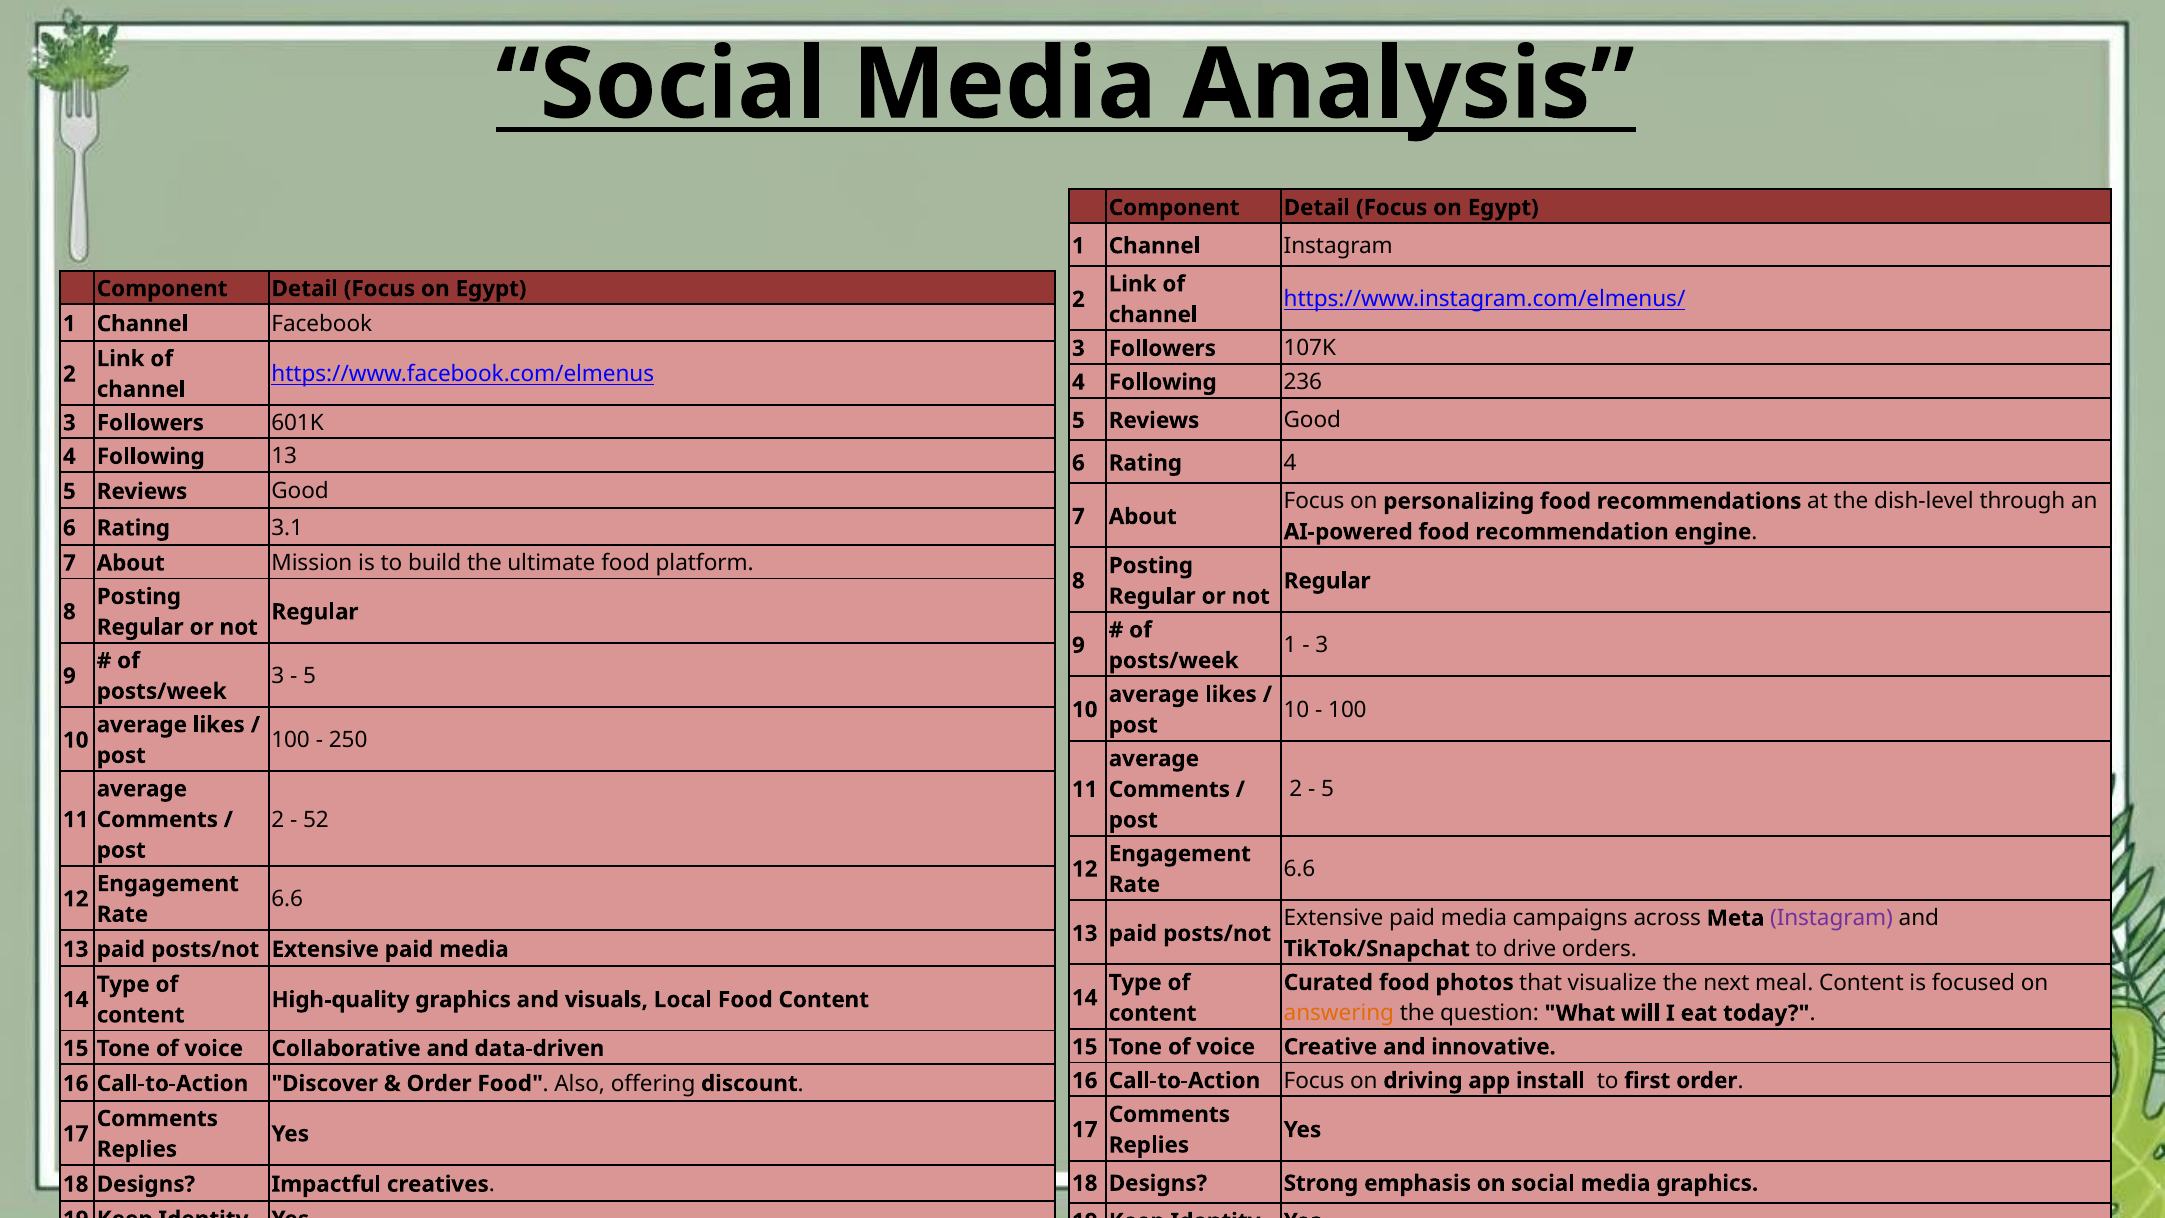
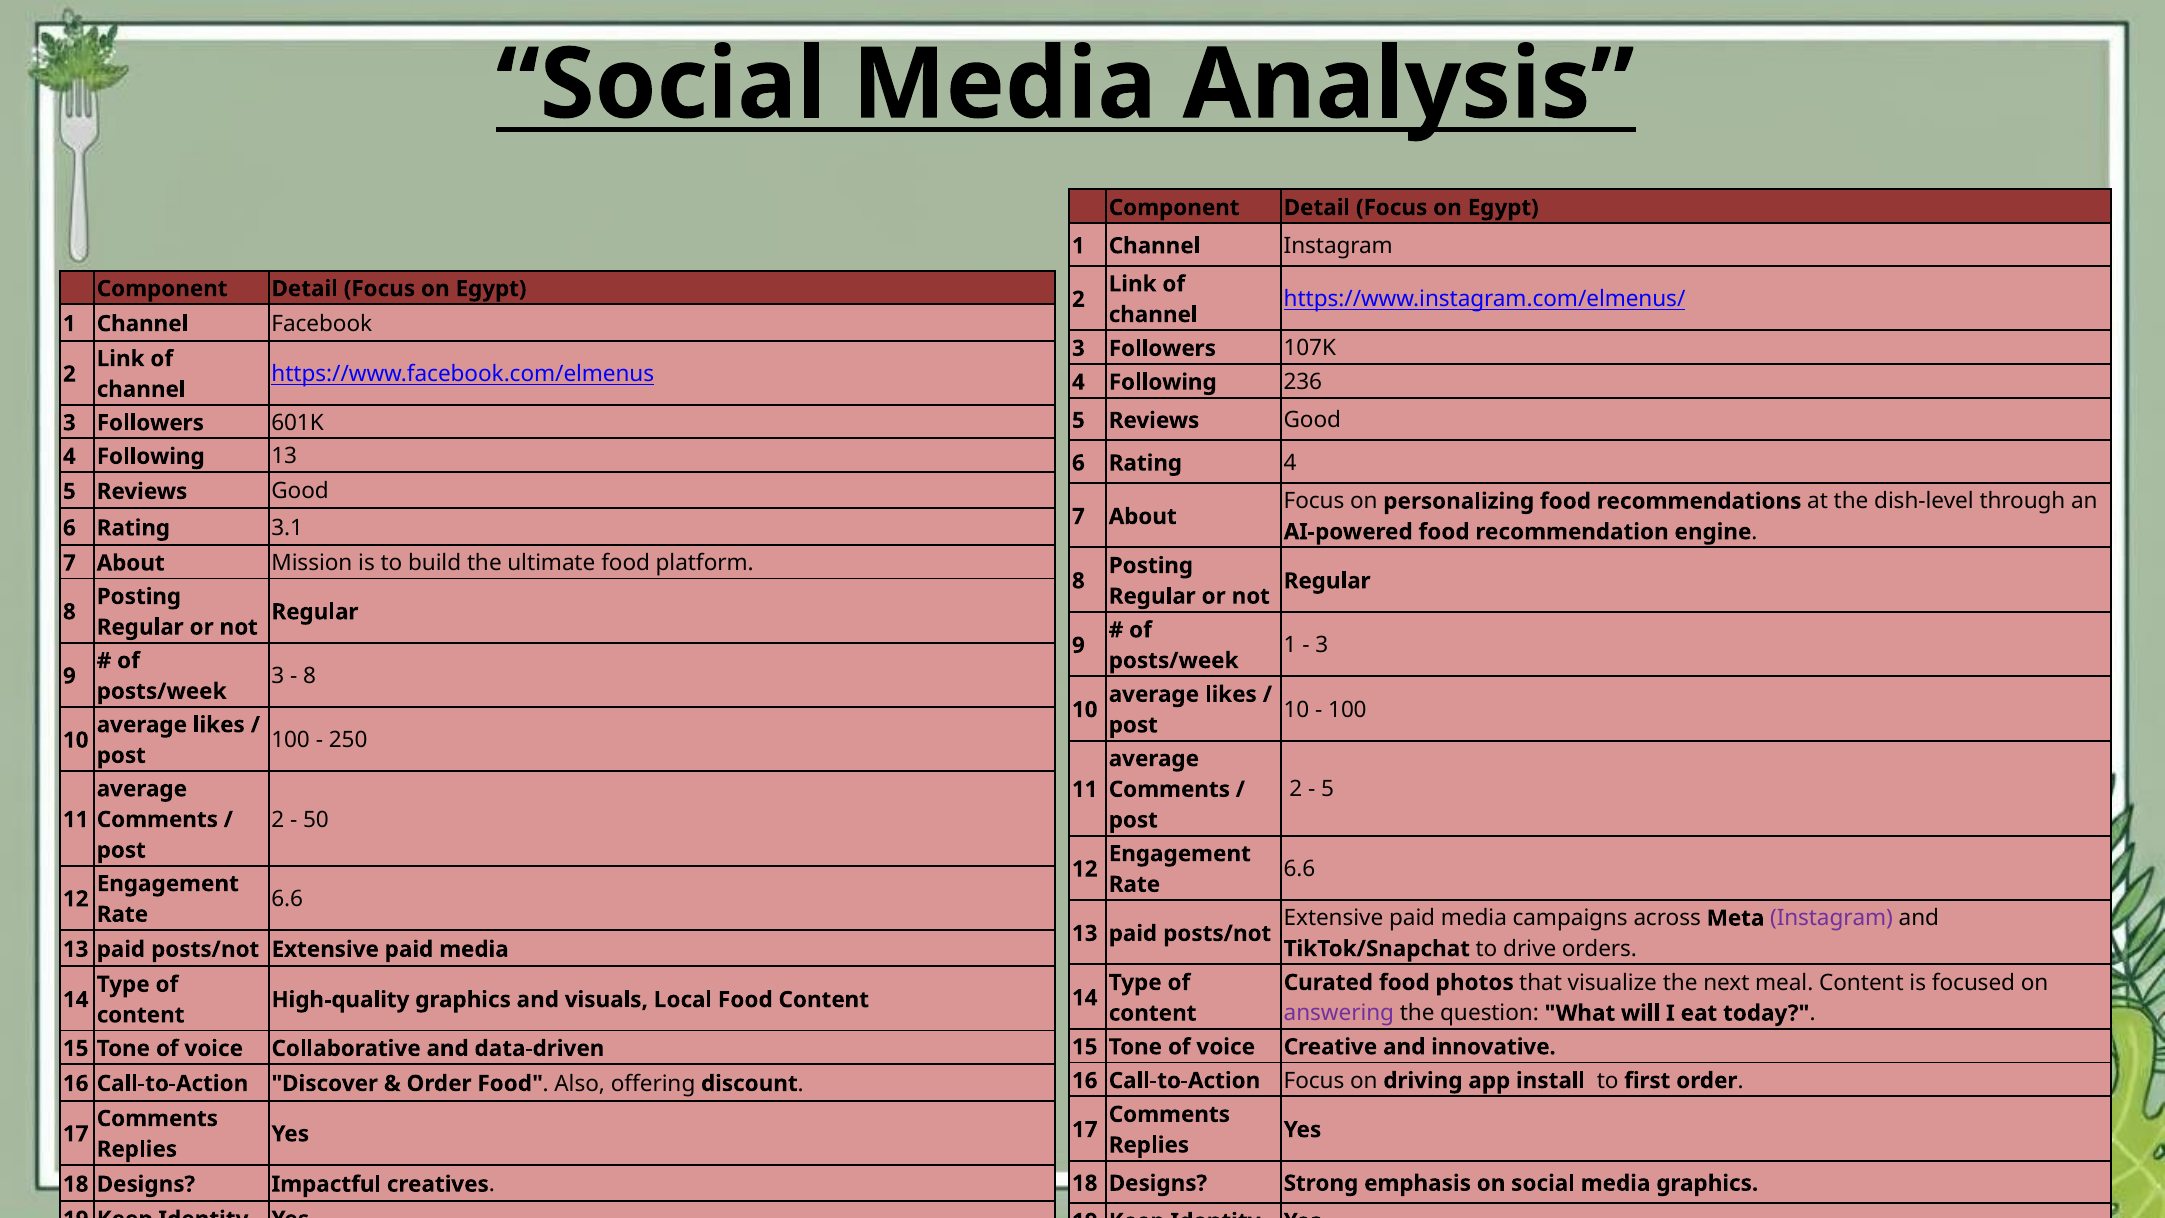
5: 5 -> 8 (310, 676)
52: 52 -> 50 (316, 819)
answering colour: orange -> purple (1339, 1013)
